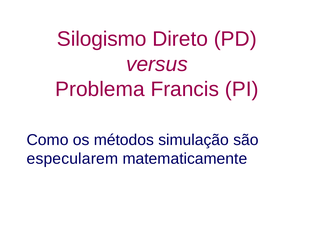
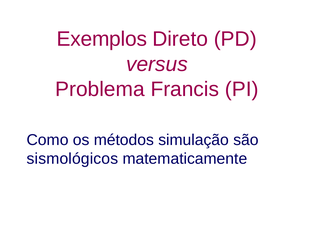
Silogismo: Silogismo -> Exemplos (102, 39)
especularem: especularem -> sismológicos (72, 159)
